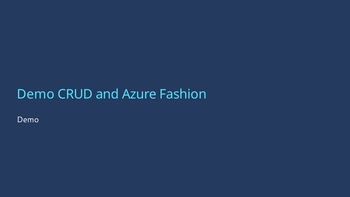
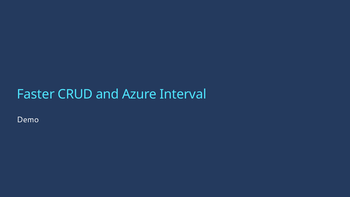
Demo: Demo -> Faster (36, 94)
Fashion: Fashion -> Interval (183, 94)
